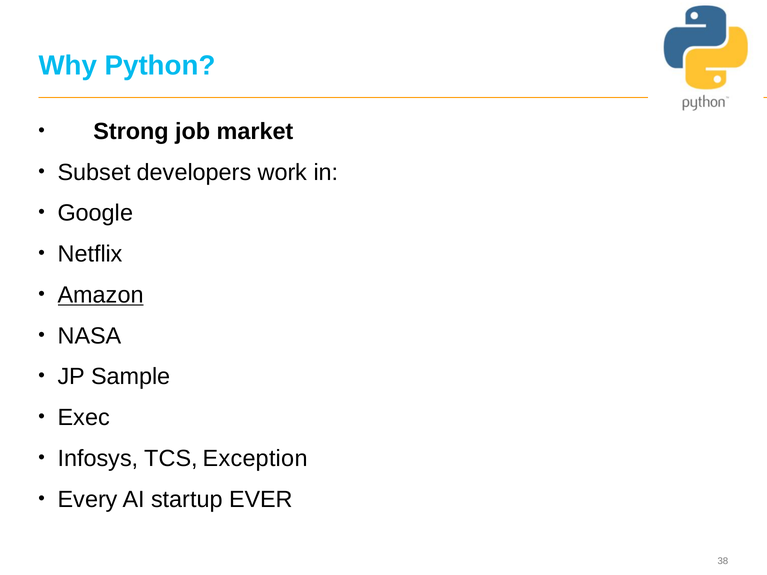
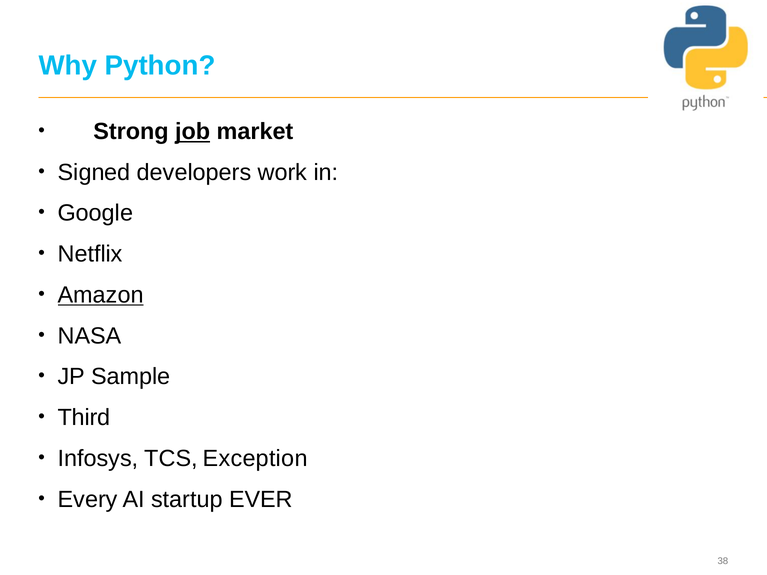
job underline: none -> present (193, 132)
Subset: Subset -> Signed (94, 172)
Exec: Exec -> Third (84, 418)
